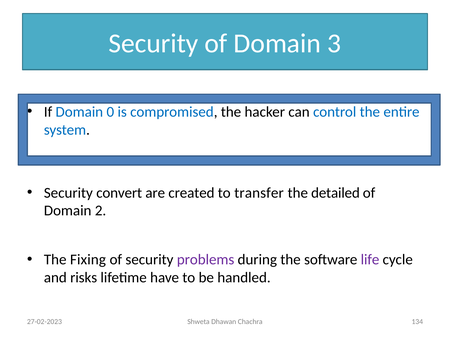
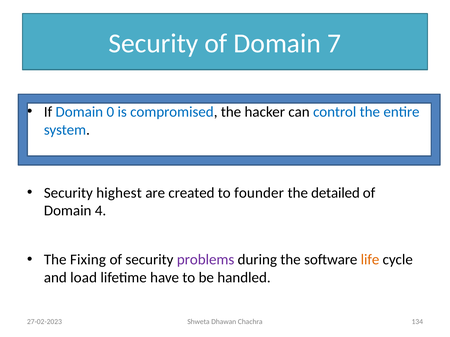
3: 3 -> 7 (334, 44)
convert: convert -> highest (119, 193)
transfer: transfer -> founder (259, 193)
2: 2 -> 4 (101, 211)
life colour: purple -> orange (370, 260)
risks: risks -> load (84, 278)
